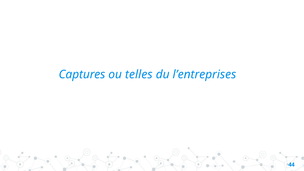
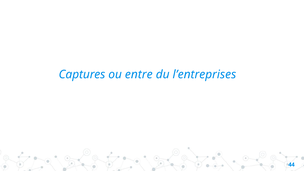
telles: telles -> entre (139, 75)
